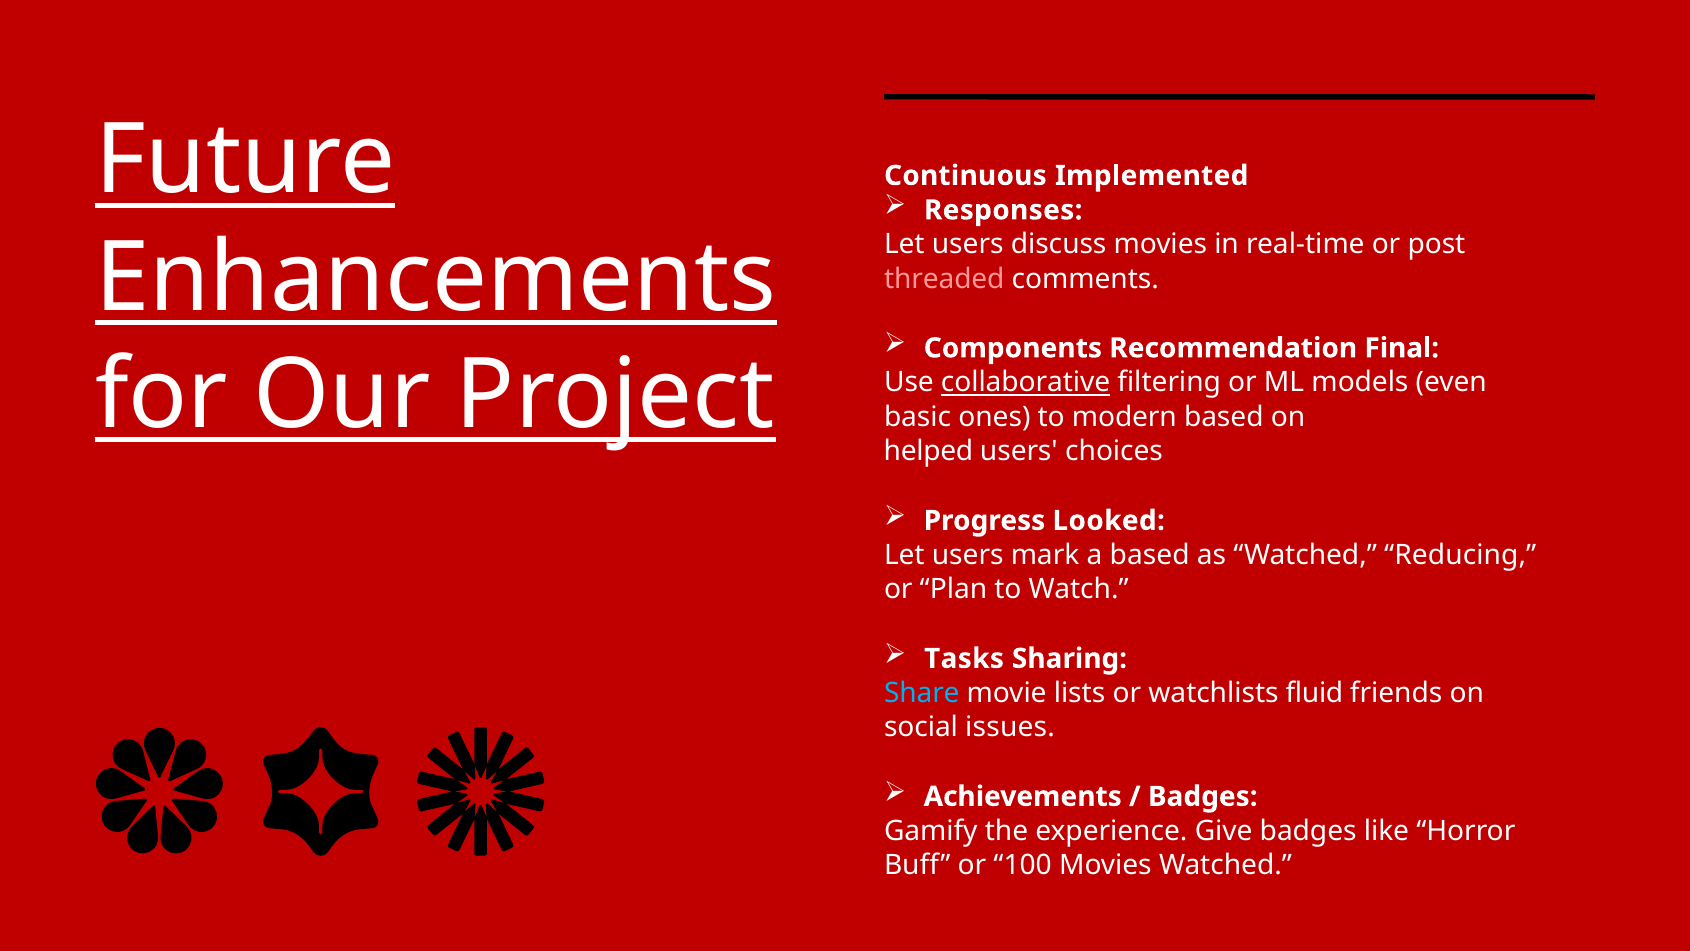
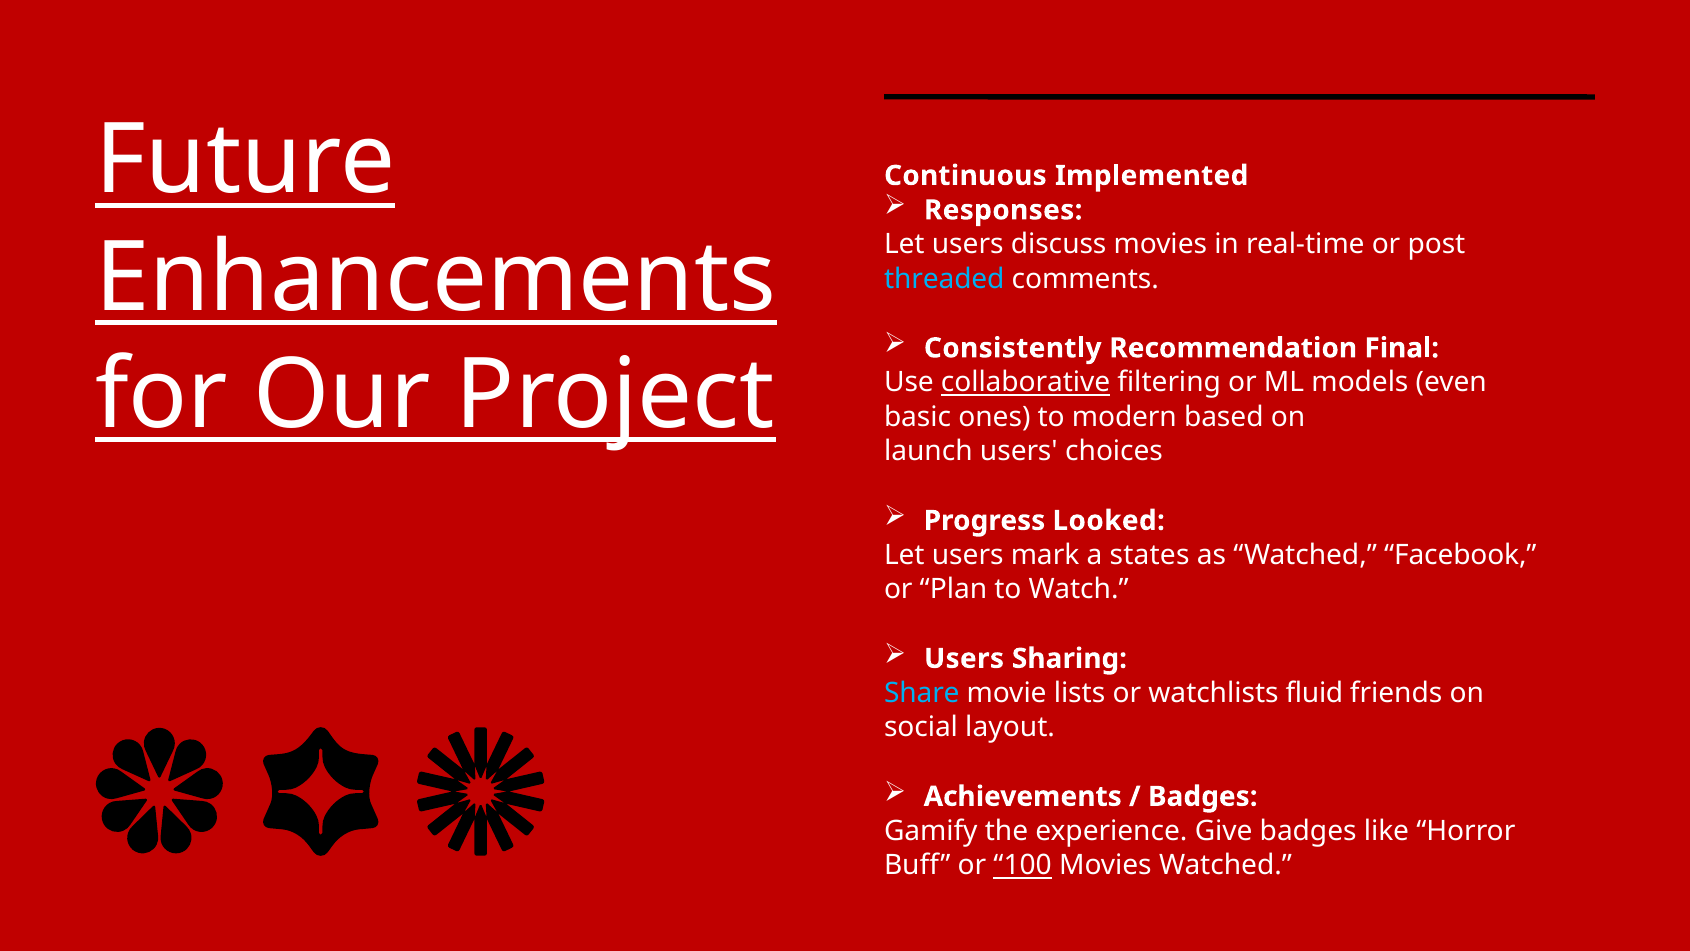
threaded colour: pink -> light blue (944, 279)
Components: Components -> Consistently (1013, 348)
helped: helped -> launch (928, 451)
a based: based -> states (1150, 555)
Reducing: Reducing -> Facebook (1460, 555)
Tasks: Tasks -> Users (964, 658)
issues: issues -> layout (1010, 727)
100 underline: none -> present (1023, 865)
